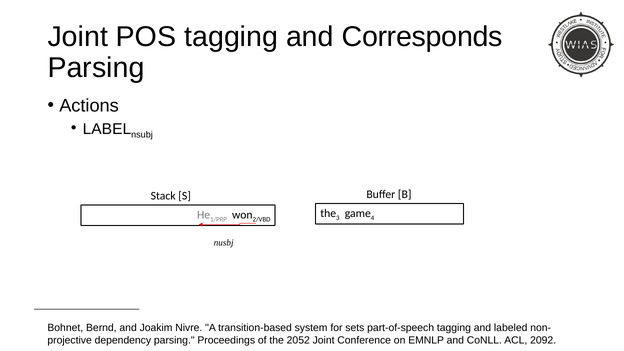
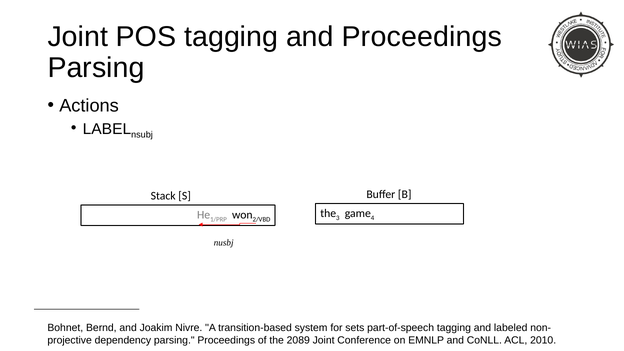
and Corresponds: Corresponds -> Proceedings (422, 37)
2052: 2052 -> 2089 (298, 341)
2092: 2092 -> 2010 (543, 341)
